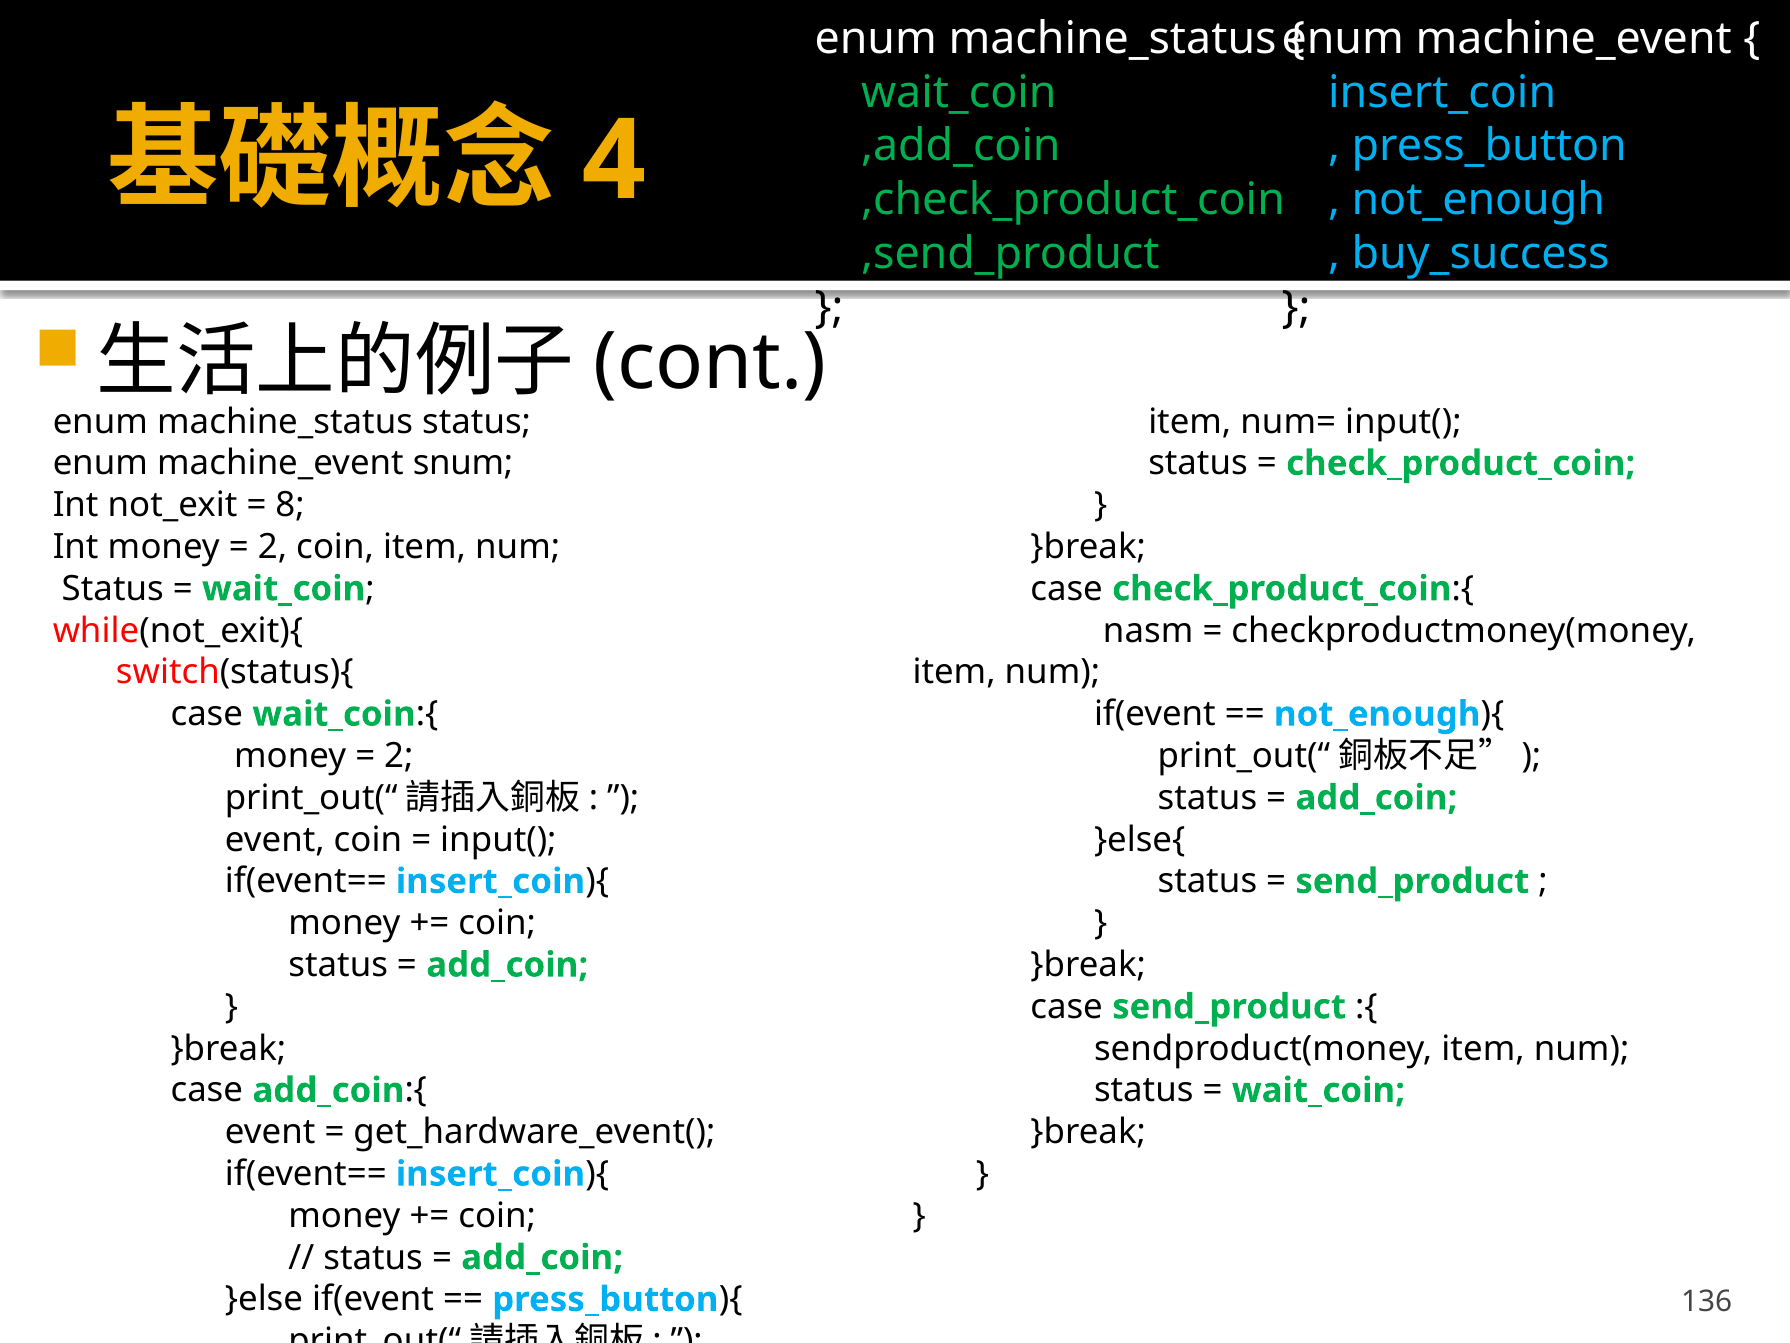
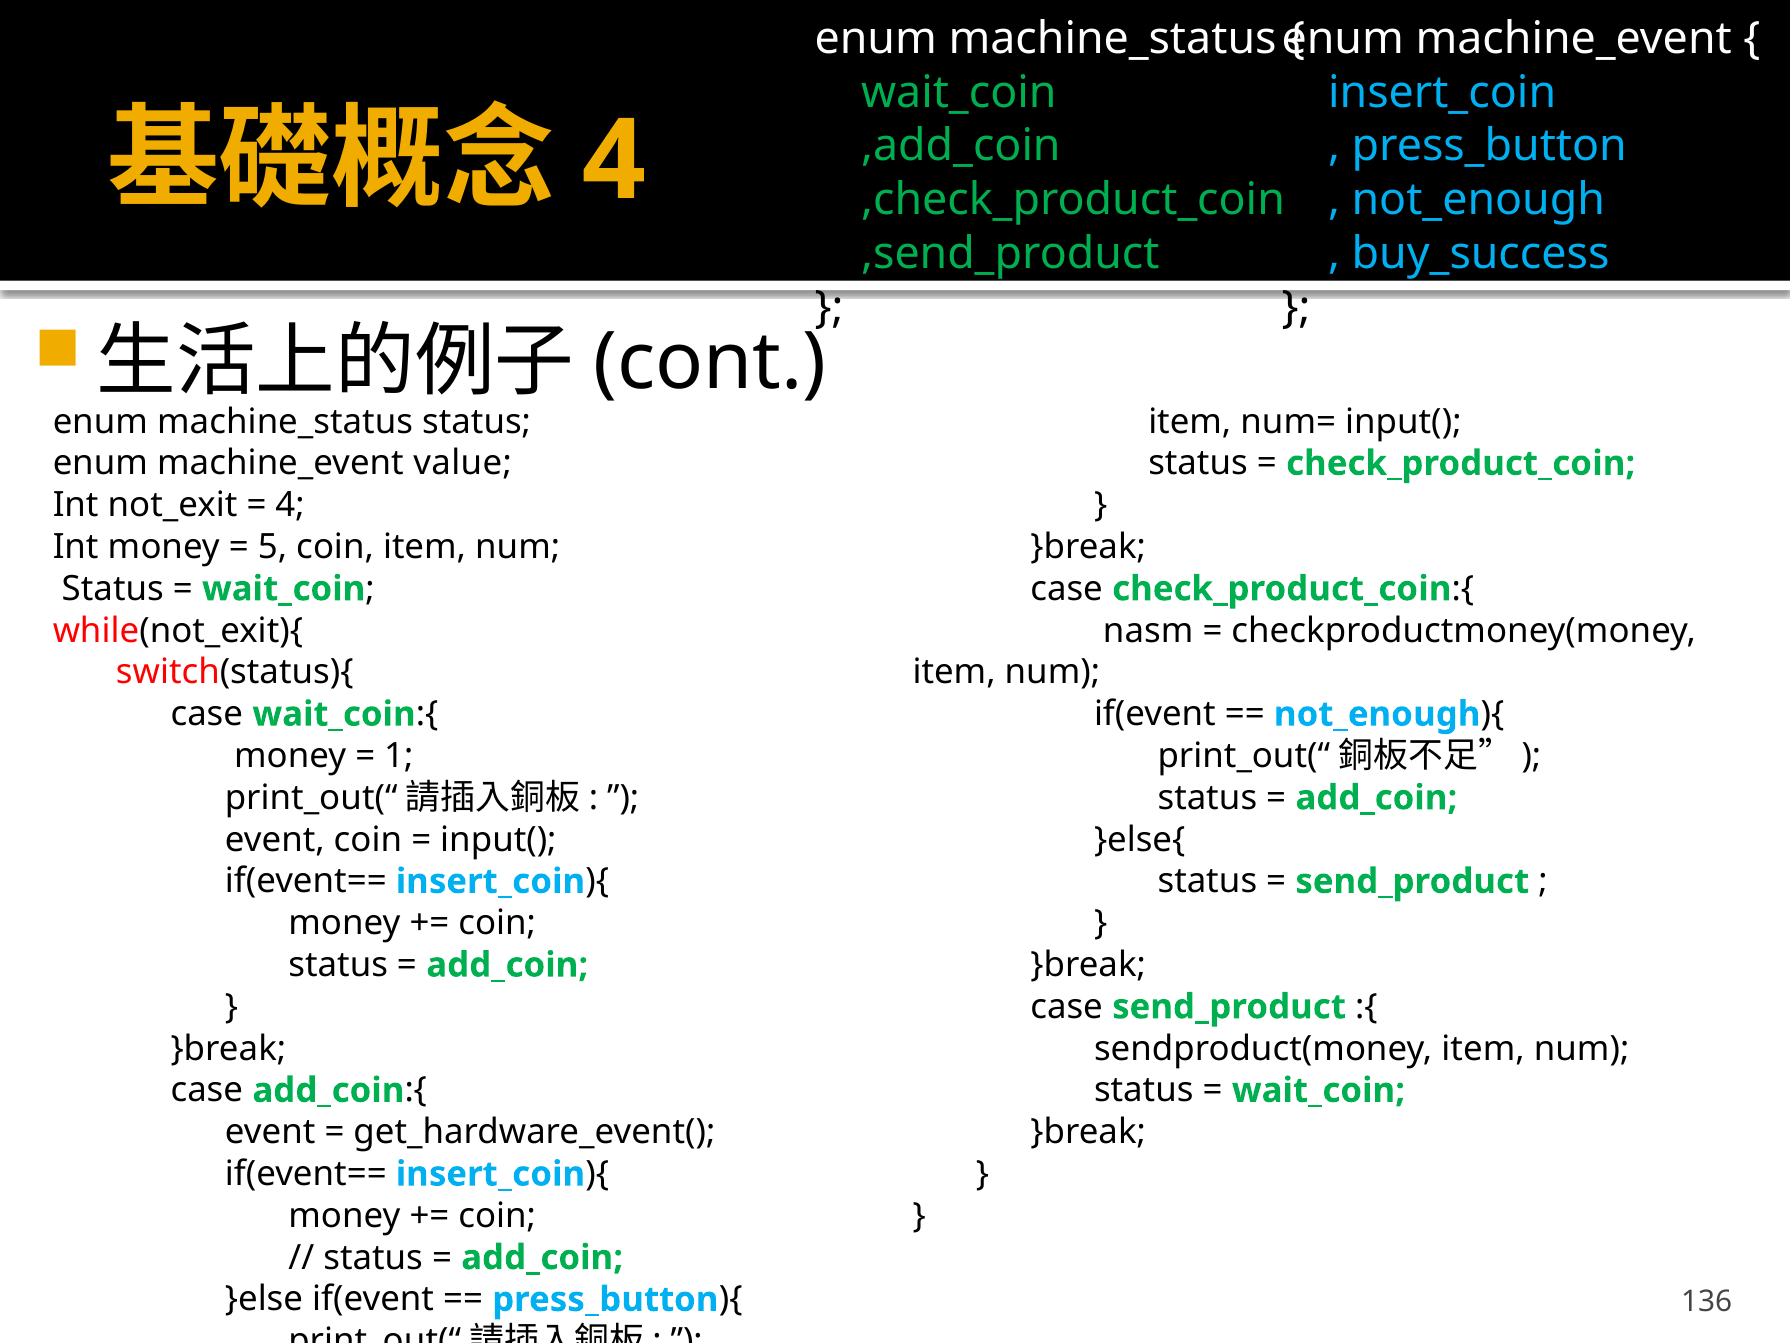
snum: snum -> value (463, 463)
8: 8 -> 4 (290, 505)
2: 2 -> 5 (273, 547)
2: 2 -> 1 (399, 756)
